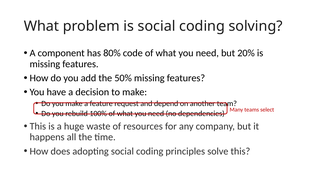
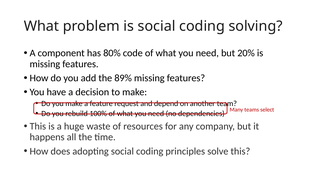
50%: 50% -> 89% (123, 78)
